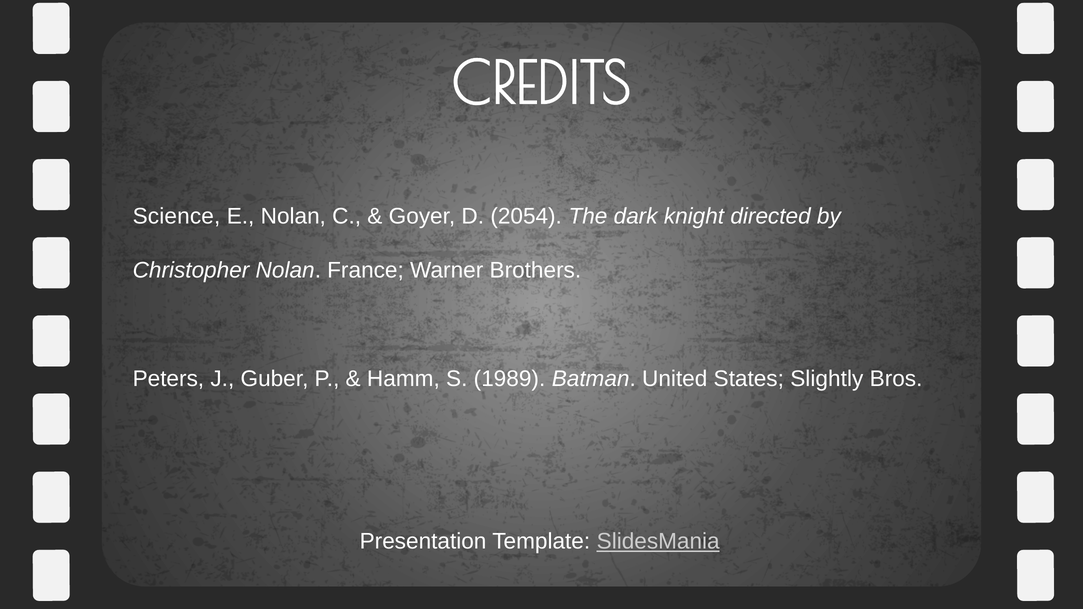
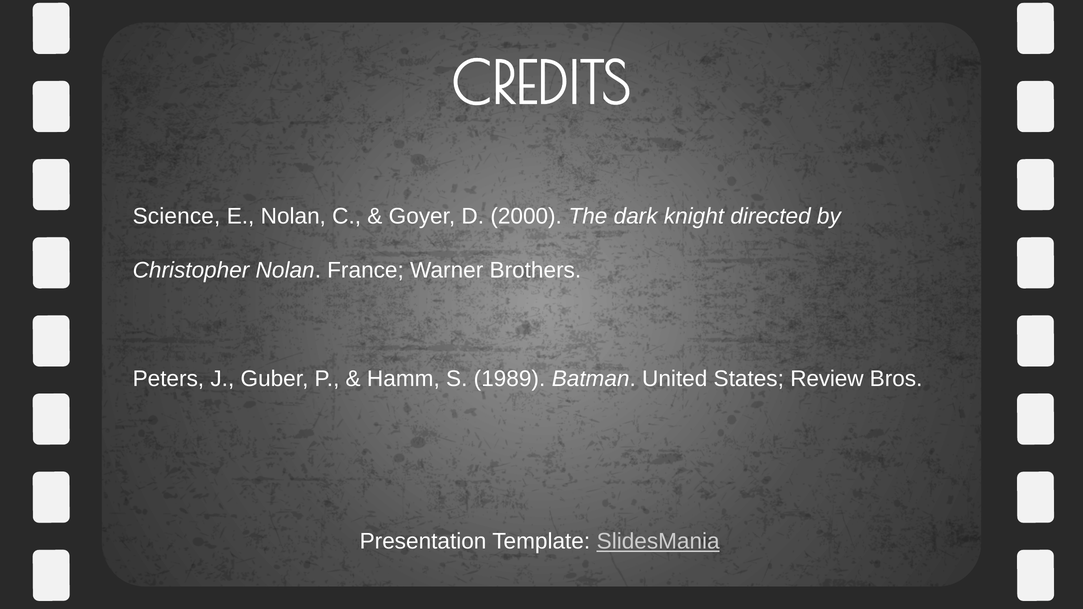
2054: 2054 -> 2000 (526, 216)
Slightly: Slightly -> Review (827, 379)
